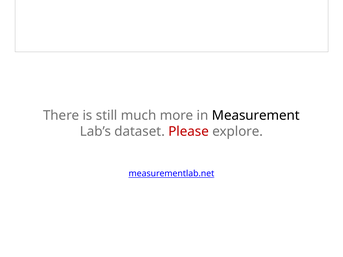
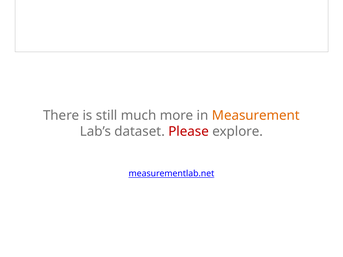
Measurement colour: black -> orange (256, 115)
